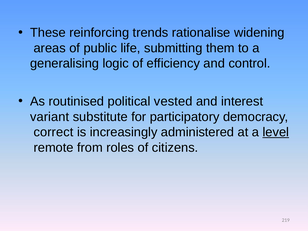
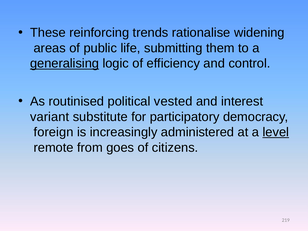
generalising underline: none -> present (65, 64)
correct: correct -> foreign (54, 132)
roles: roles -> goes (120, 148)
